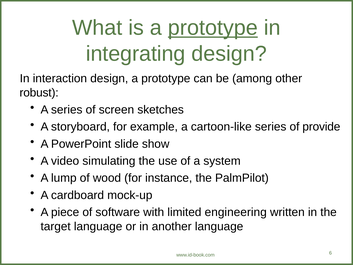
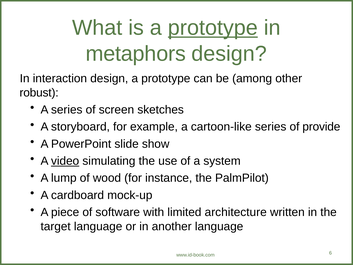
integrating: integrating -> metaphors (136, 54)
video underline: none -> present (65, 161)
engineering: engineering -> architecture (236, 212)
